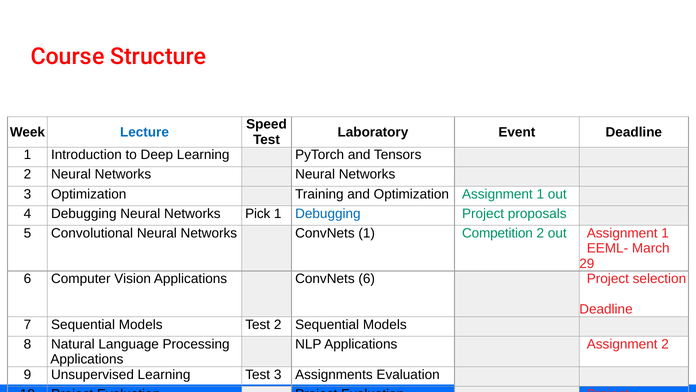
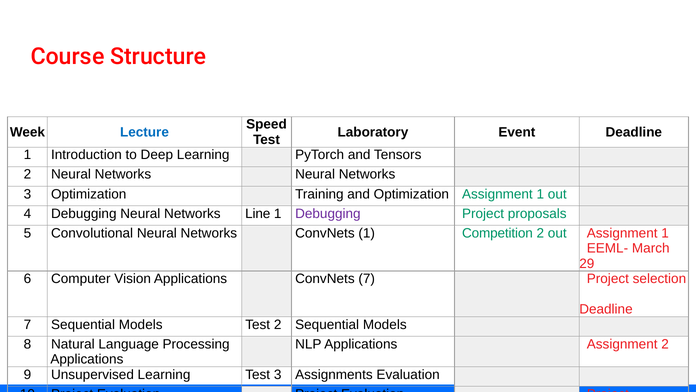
Pick: Pick -> Line (258, 213)
Debugging colour: blue -> purple (328, 213)
ConvNets 6: 6 -> 7 (367, 278)
